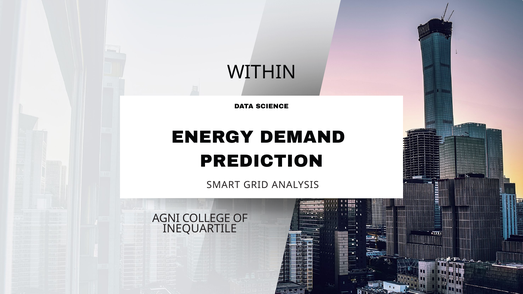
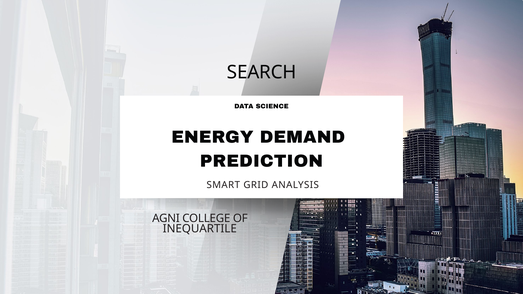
WITHIN: WITHIN -> SEARCH (262, 72)
